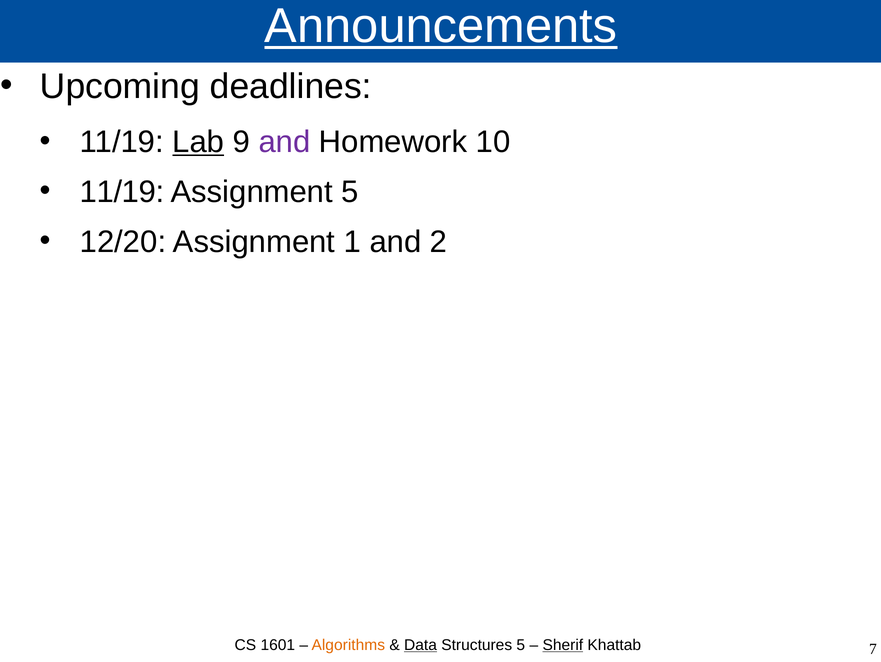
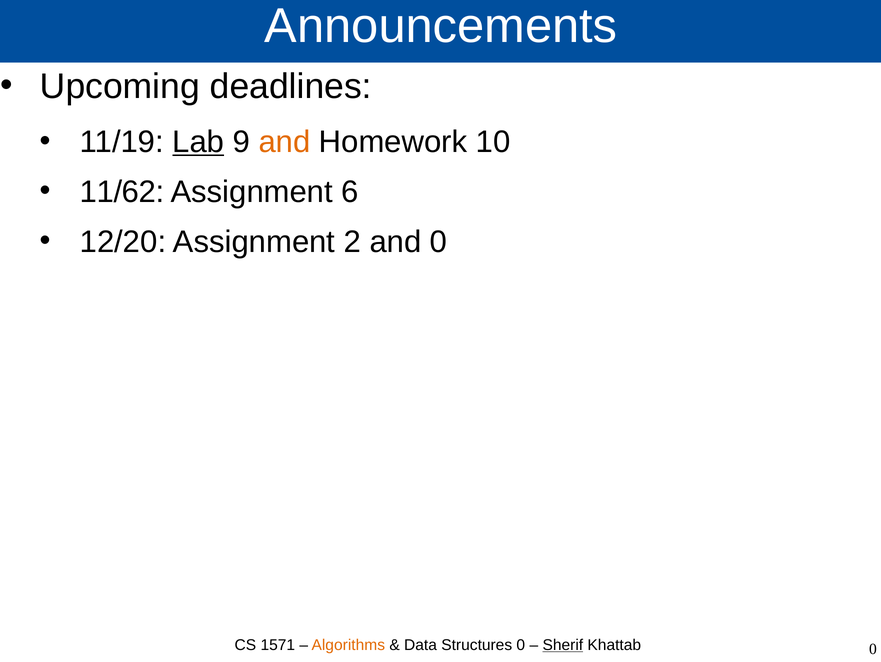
Announcements underline: present -> none (441, 26)
and colour: purple -> orange (285, 142)
11/19: 11/19 -> 11/62 (122, 192)
Assignment 5: 5 -> 6 (350, 192)
1: 1 -> 2 (352, 241)
and 2: 2 -> 0 (438, 241)
1601: 1601 -> 1571 (278, 644)
Data underline: present -> none (421, 644)
Structures 5: 5 -> 0 (521, 644)
Khattab 7: 7 -> 0 (873, 648)
